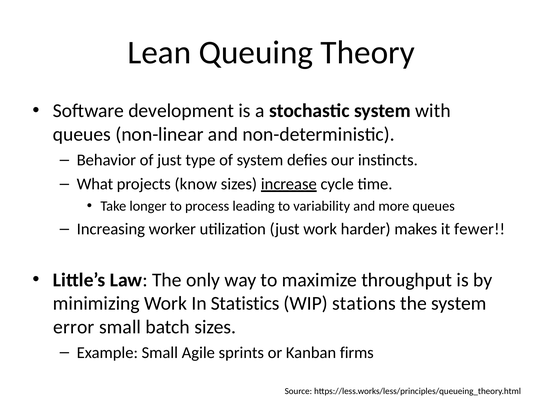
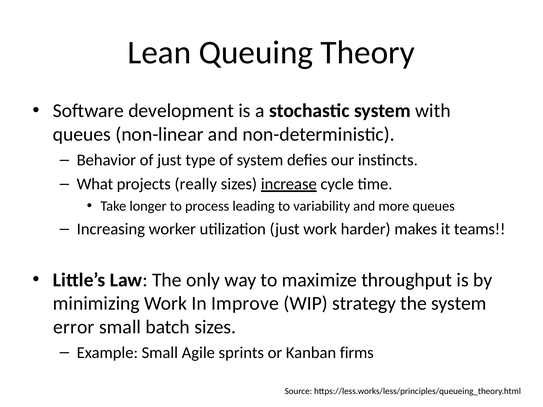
know: know -> really (196, 184)
fewer: fewer -> teams (480, 229)
Statistics: Statistics -> Improve (245, 304)
stations: stations -> strategy (364, 304)
